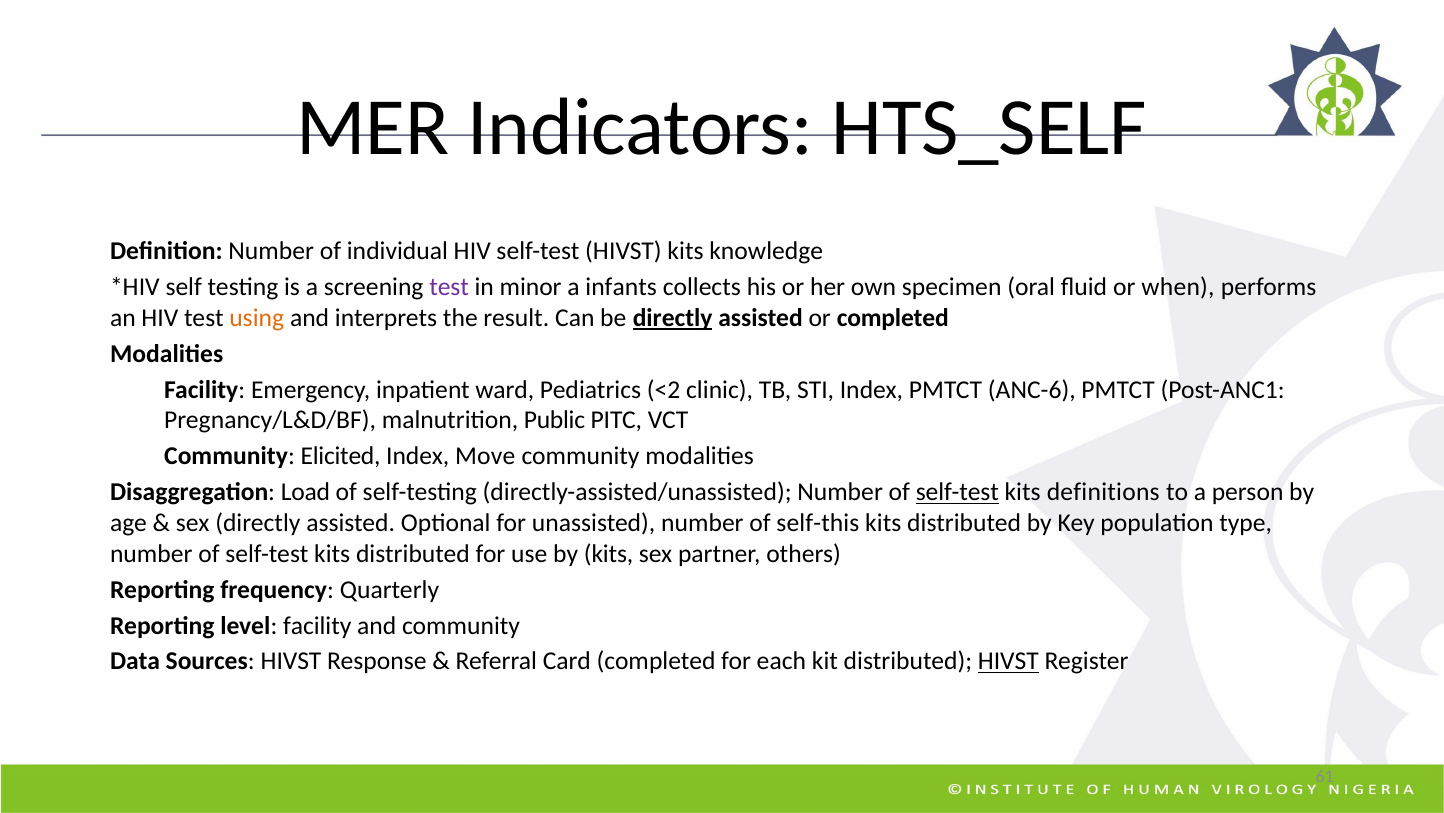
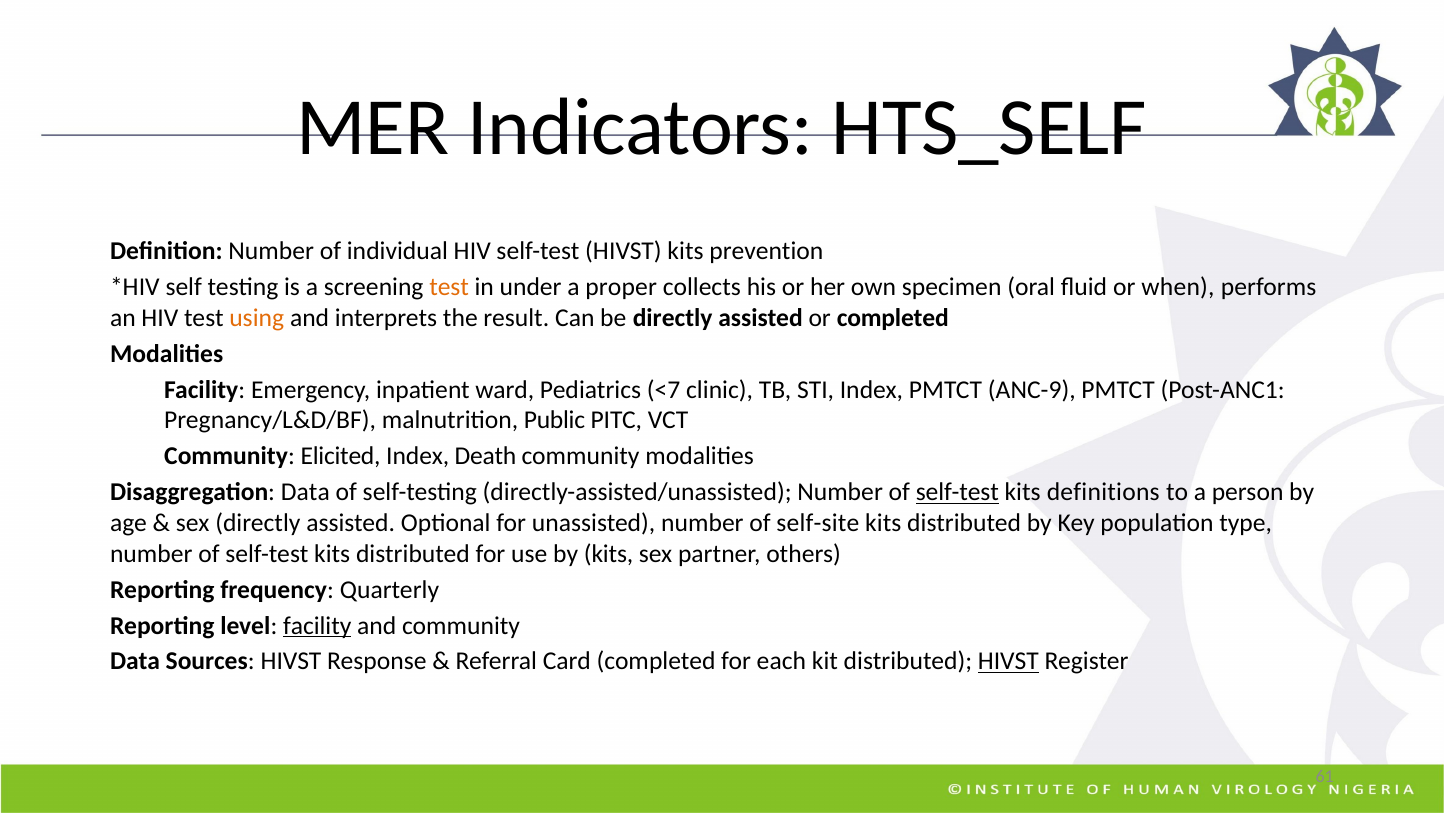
knowledge: knowledge -> prevention (766, 251)
test colour: purple -> orange (449, 287)
minor: minor -> under (531, 287)
infants: infants -> proper (621, 287)
directly underline: present -> none (673, 318)
<2: <2 -> <7 (664, 389)
ANC-6: ANC-6 -> ANC-9 (1032, 389)
Move: Move -> Death (485, 456)
Disaggregation Load: Load -> Data (305, 492)
self-this: self-this -> self-site (818, 523)
facility underline: none -> present (317, 625)
